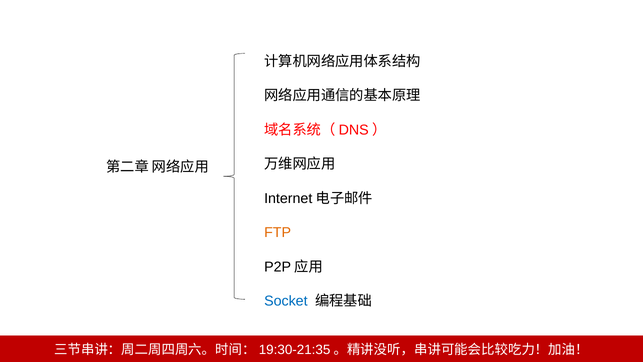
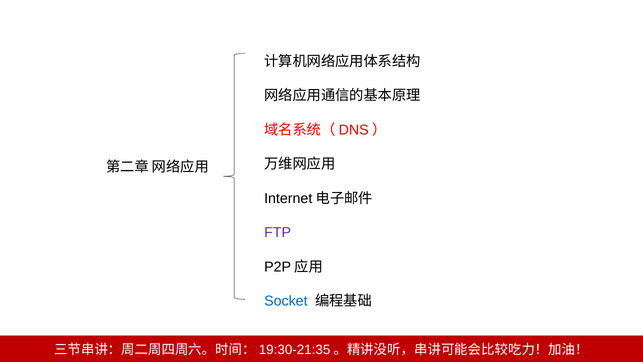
FTP colour: orange -> purple (278, 232)
